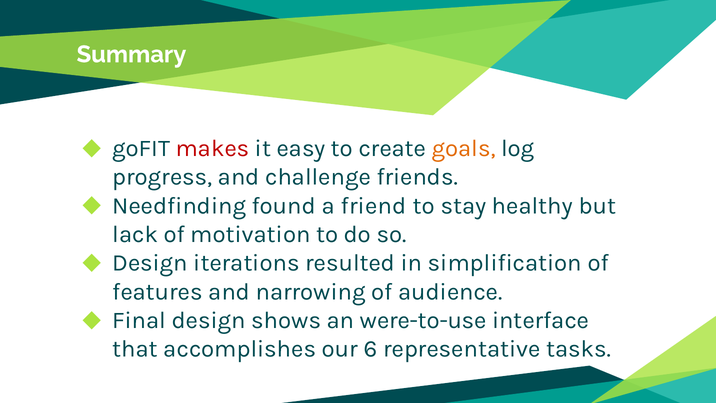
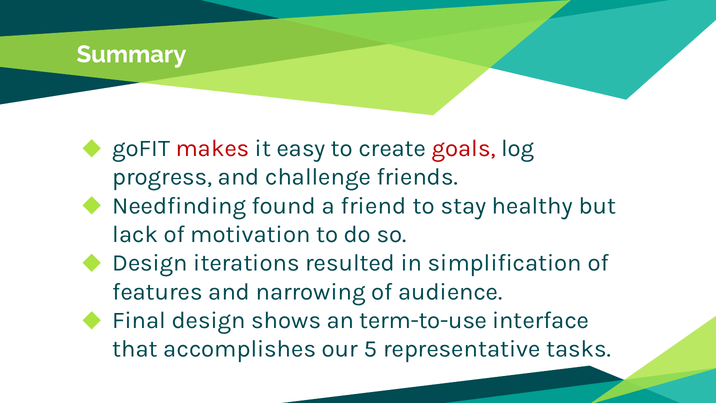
goals colour: orange -> red (464, 148)
were-to-use: were-to-use -> term-to-use (423, 320)
6: 6 -> 5 (370, 349)
